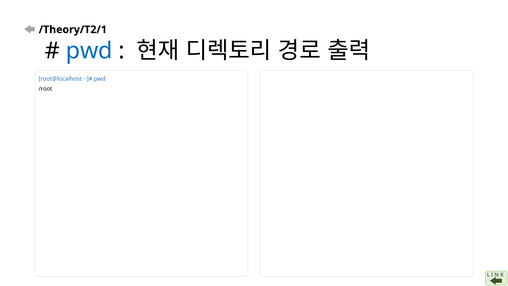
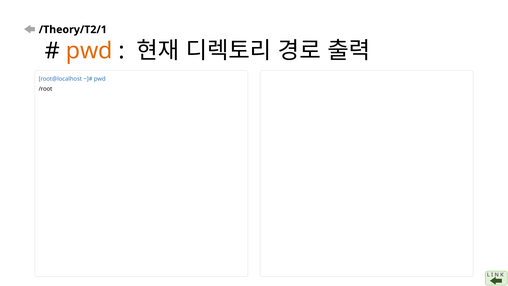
pwd colour: blue -> orange (89, 51)
